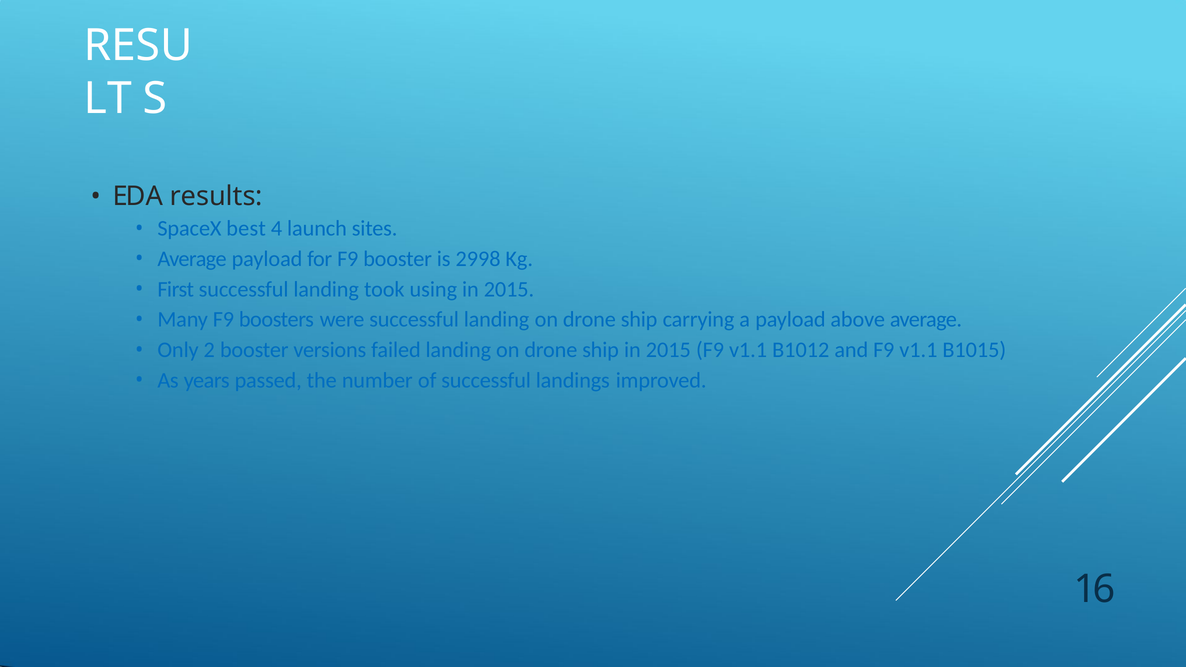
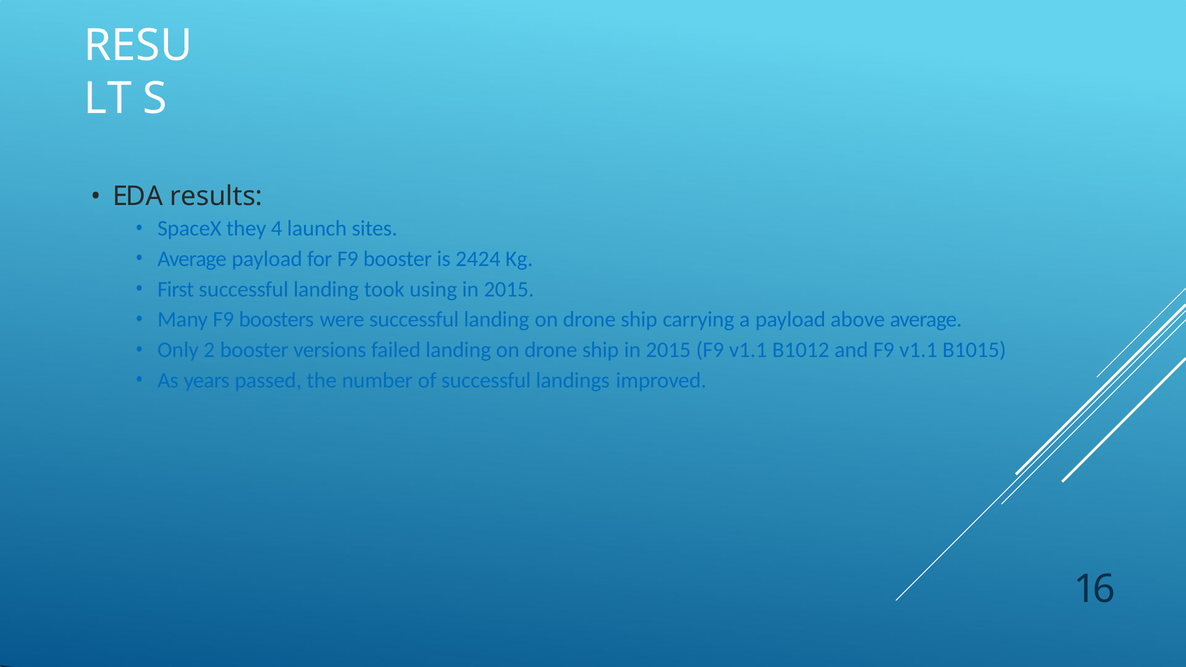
best: best -> they (246, 229)
2998: 2998 -> 2424 (478, 259)
